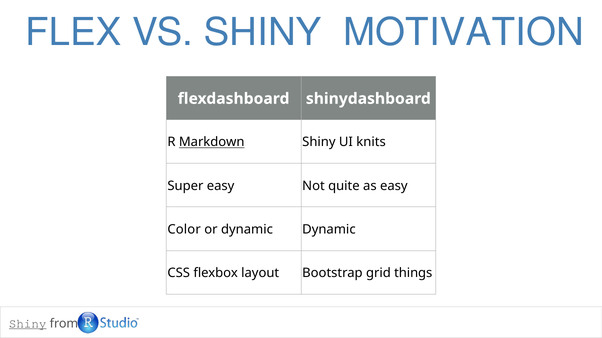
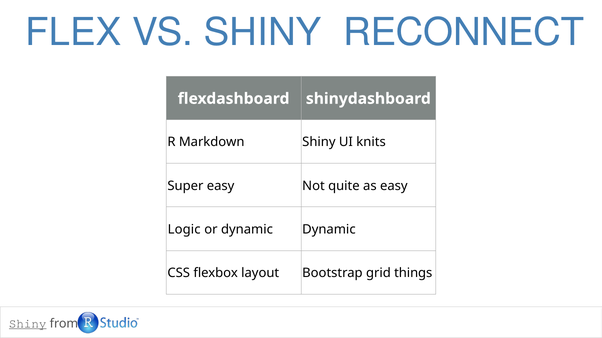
MOTIVATION: MOTIVATION -> RECONNECT (464, 32)
Markdown underline: present -> none (212, 142)
Color: Color -> Logic (184, 230)
